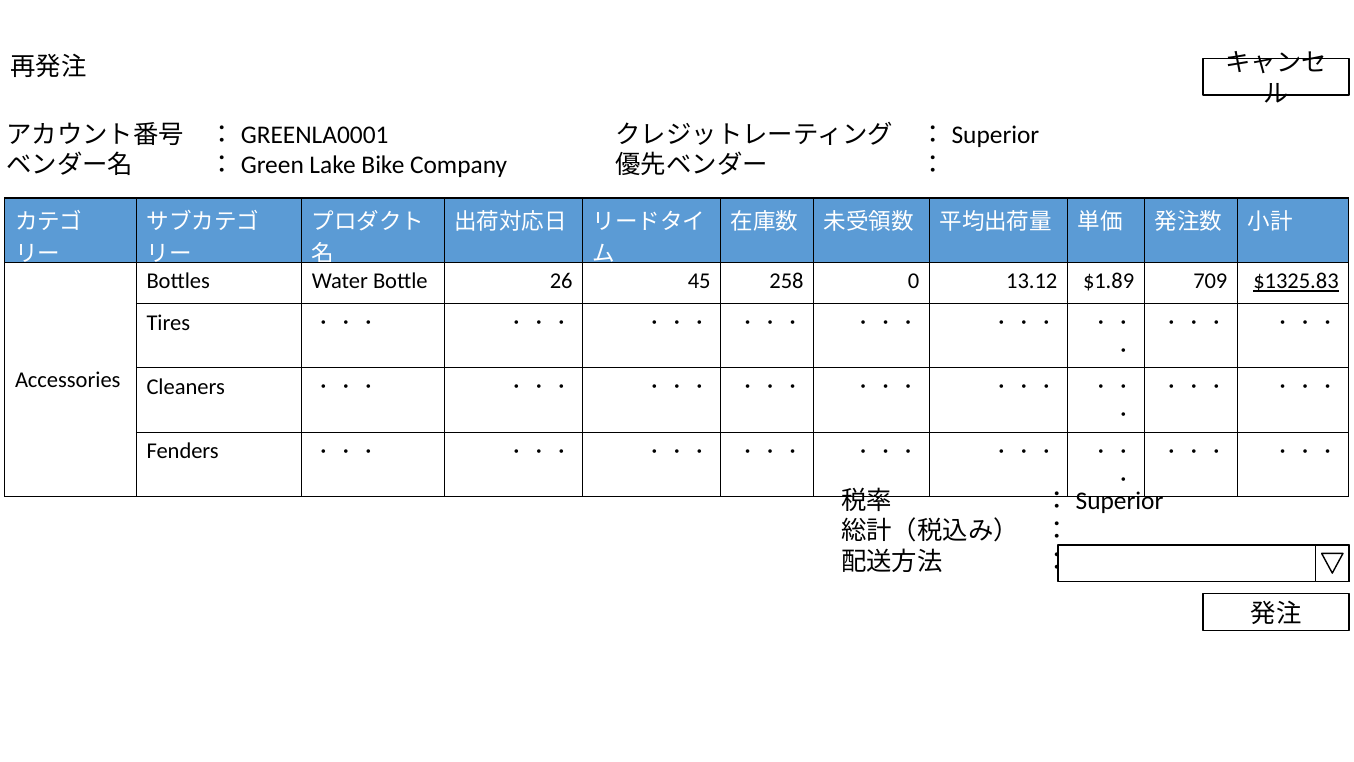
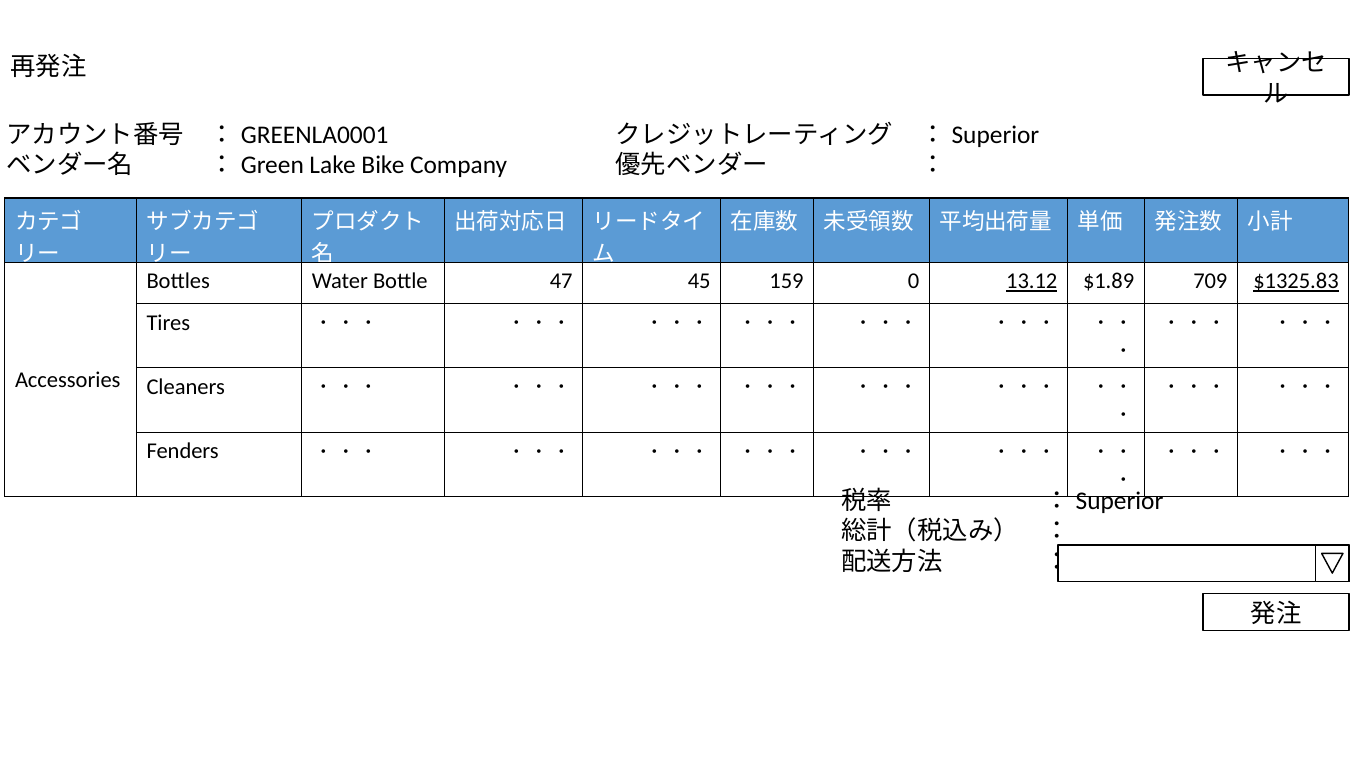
26: 26 -> 47 (561, 281)
258: 258 -> 159 (786, 281)
13.12 underline: none -> present (1032, 281)
